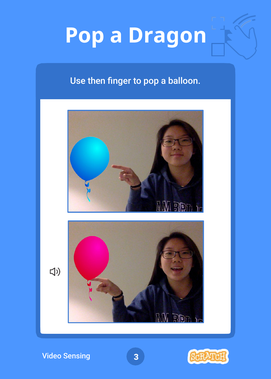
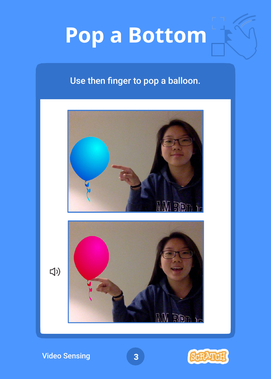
Dragon: Dragon -> Bottom (167, 36)
